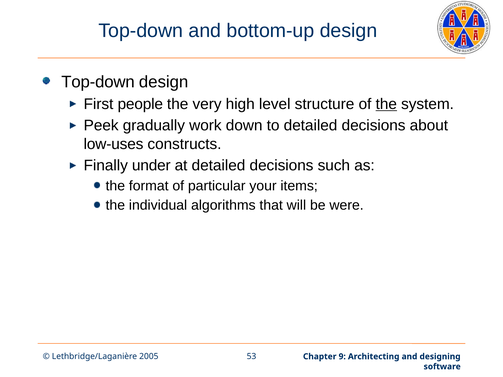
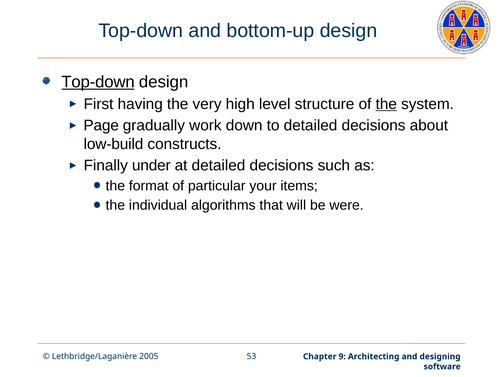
Top-down underline: none -> present (98, 82)
people: people -> having (140, 104)
Peek: Peek -> Page (101, 126)
low-uses: low-uses -> low-build (113, 144)
